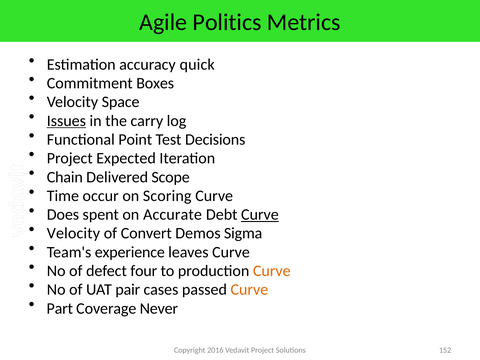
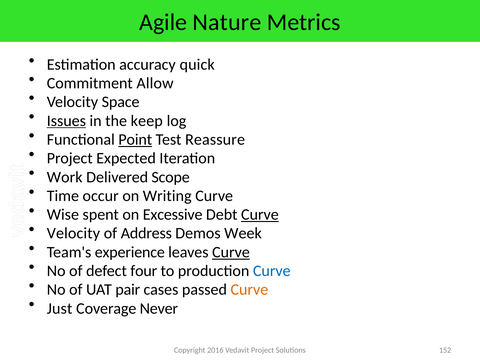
Politics: Politics -> Nature (227, 22)
Boxes: Boxes -> Allow (155, 83)
carry: carry -> keep (147, 121)
Point underline: none -> present (135, 140)
Decisions: Decisions -> Reassure (215, 140)
Chain: Chain -> Work (65, 177)
Scoring: Scoring -> Writing (167, 196)
Does: Does -> Wise (63, 215)
Accurate: Accurate -> Excessive (173, 215)
Convert: Convert -> Address (146, 233)
Sigma: Sigma -> Week (243, 233)
Curve underline: none -> present (231, 252)
Curve colour: orange -> blue (272, 271)
Part: Part -> Just (60, 308)
